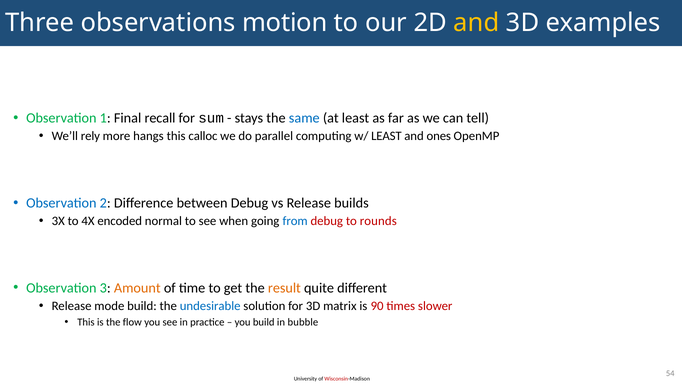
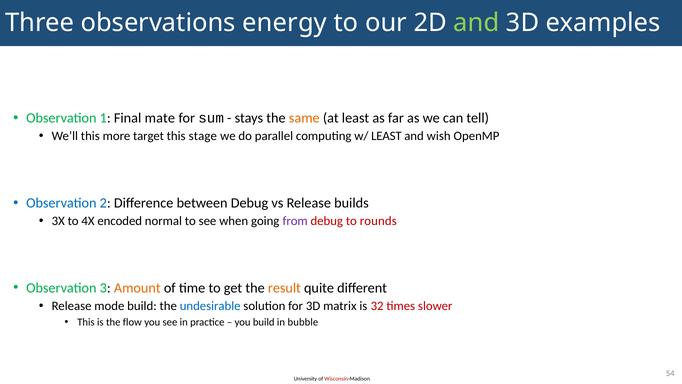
motion: motion -> energy (285, 23)
and colour: yellow -> light green (476, 23)
recall: recall -> mate (160, 118)
same colour: blue -> orange (304, 118)
We’ll rely: rely -> this (90, 136)
hangs: hangs -> target (149, 136)
calloc: calloc -> stage (203, 136)
ones: ones -> wish (439, 136)
from colour: blue -> purple (295, 221)
90: 90 -> 32 (377, 306)
